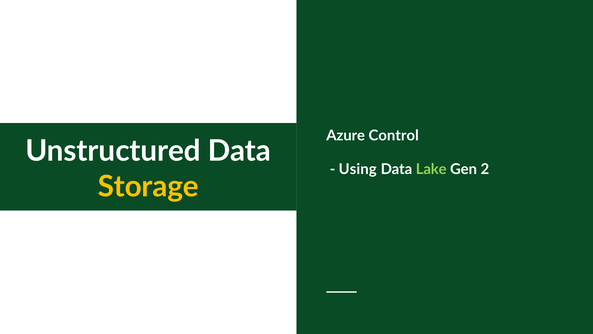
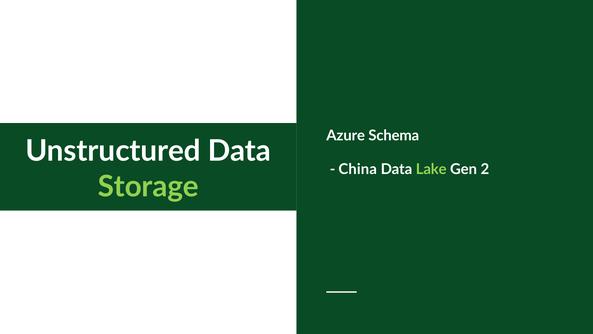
Control: Control -> Schema (394, 135)
Using: Using -> China (358, 169)
Storage colour: yellow -> light green (148, 186)
